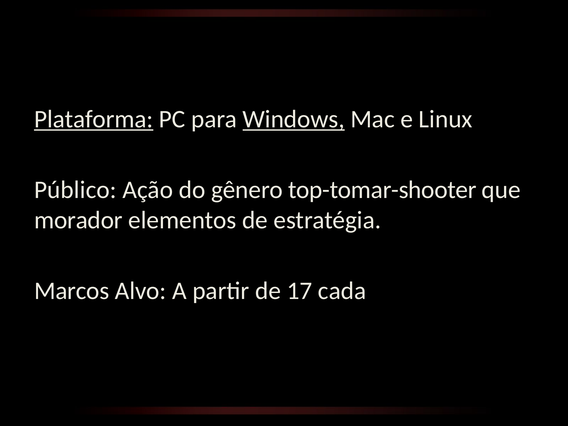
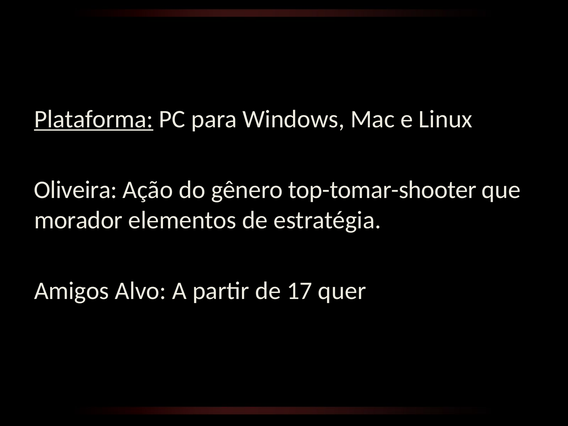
Windows underline: present -> none (294, 119)
Público: Público -> Oliveira (76, 190)
Marcos: Marcos -> Amigos (72, 291)
cada: cada -> quer (342, 291)
